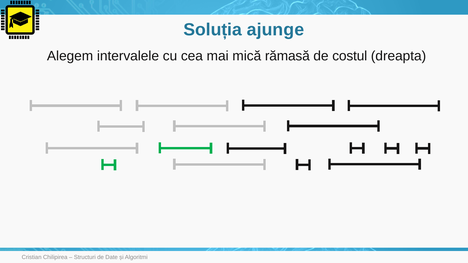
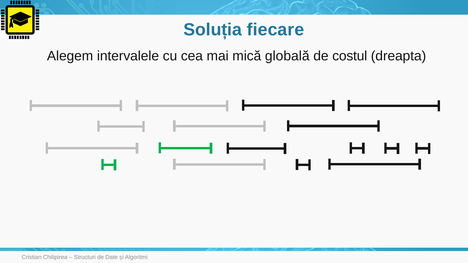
ajunge: ajunge -> fiecare (275, 30)
rămasă: rămasă -> globală (287, 56)
